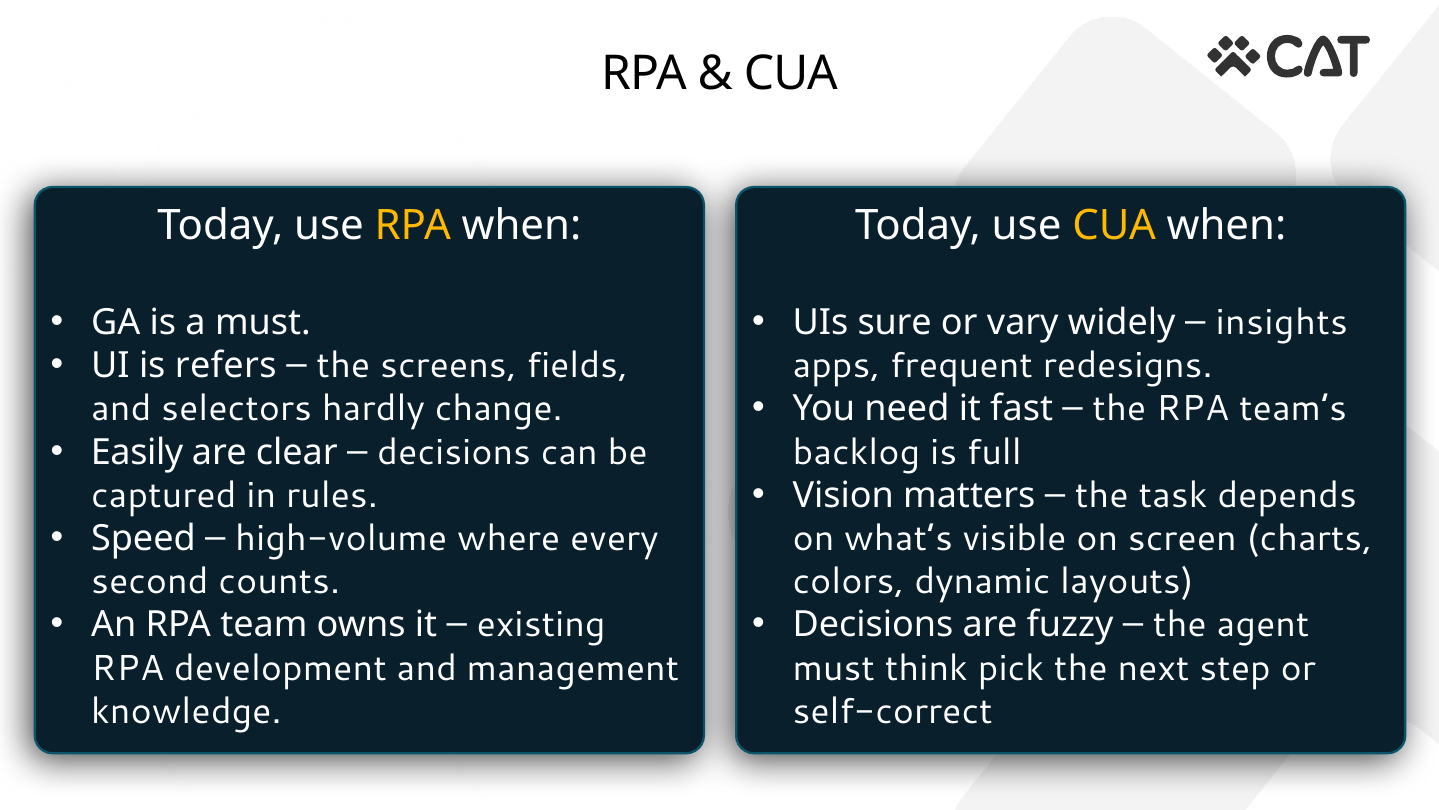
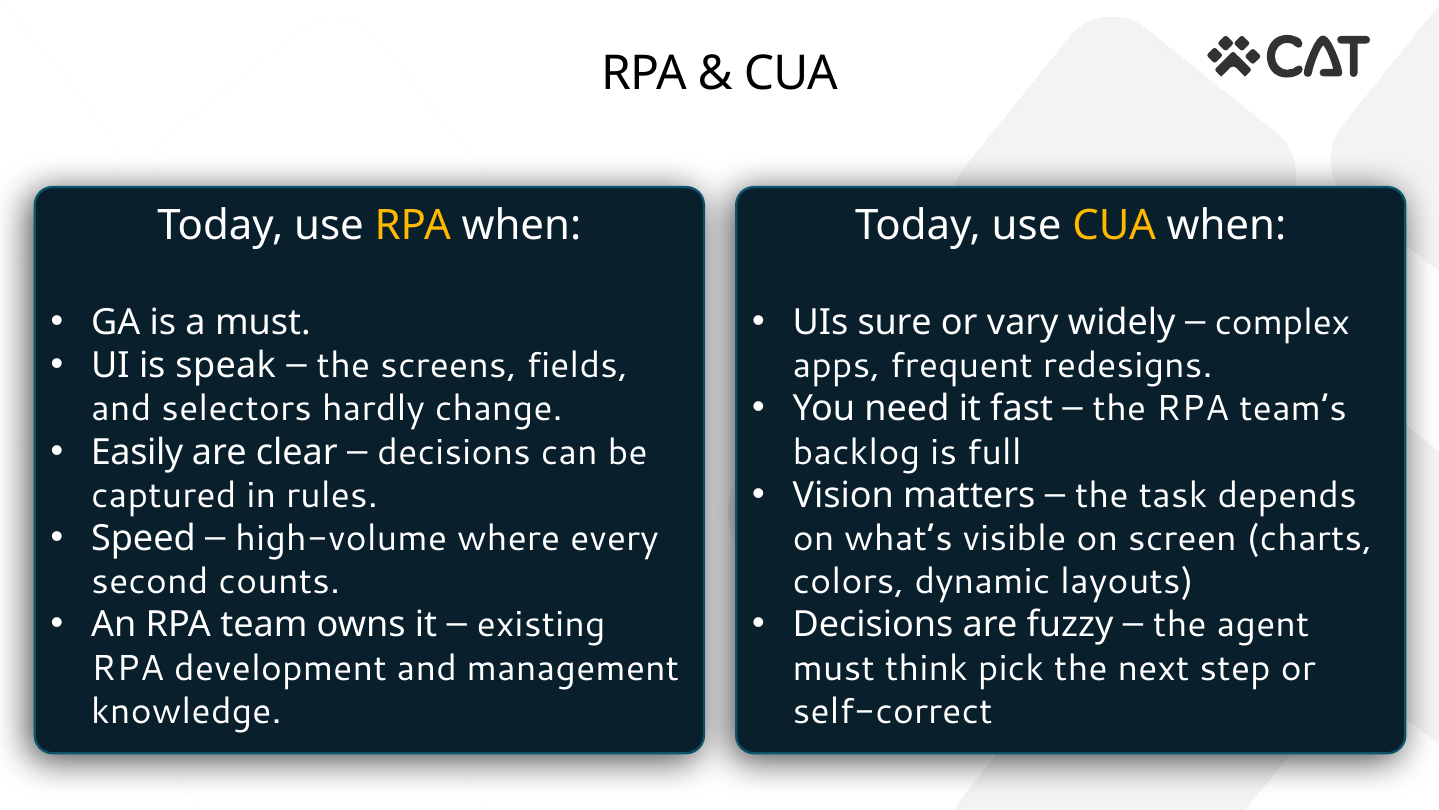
insights: insights -> complex (1282, 322)
refers: refers -> speak (226, 366)
